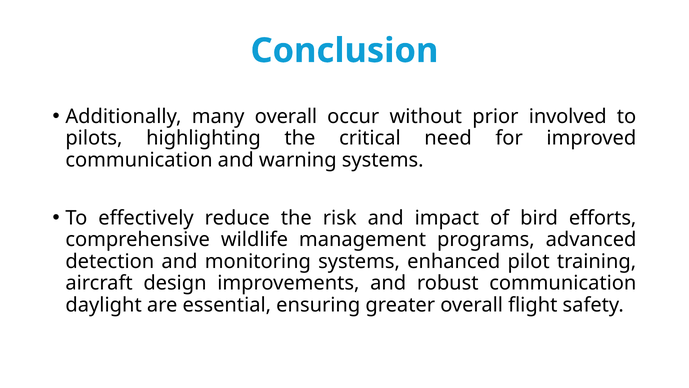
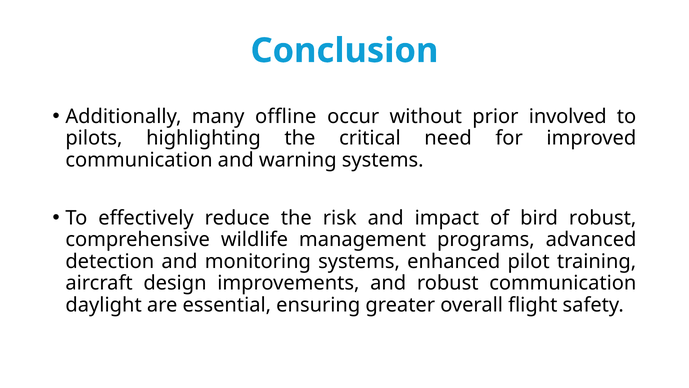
many overall: overall -> offline (286, 116)
bird efforts: efforts -> robust (603, 218)
